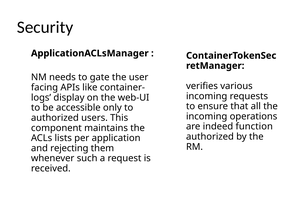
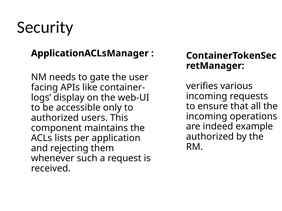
function: function -> example (254, 127)
